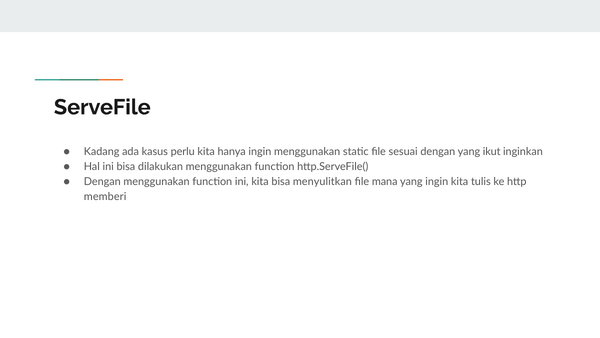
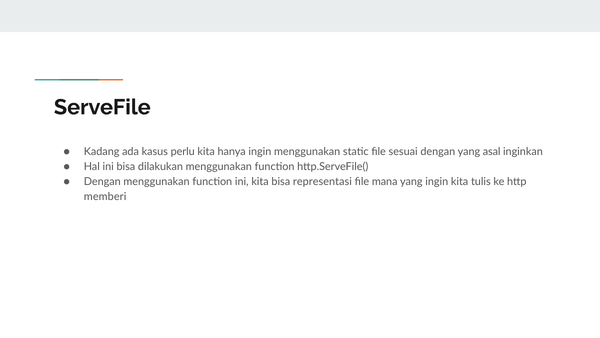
ikut: ikut -> asal (492, 152)
menyulitkan: menyulitkan -> representasi (322, 182)
